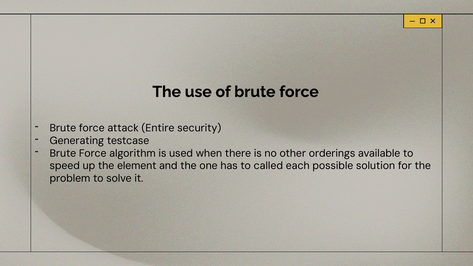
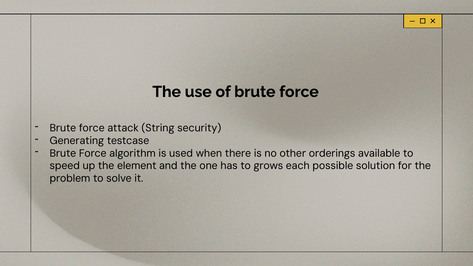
Entire: Entire -> String (158, 128)
called: called -> grows (268, 166)
